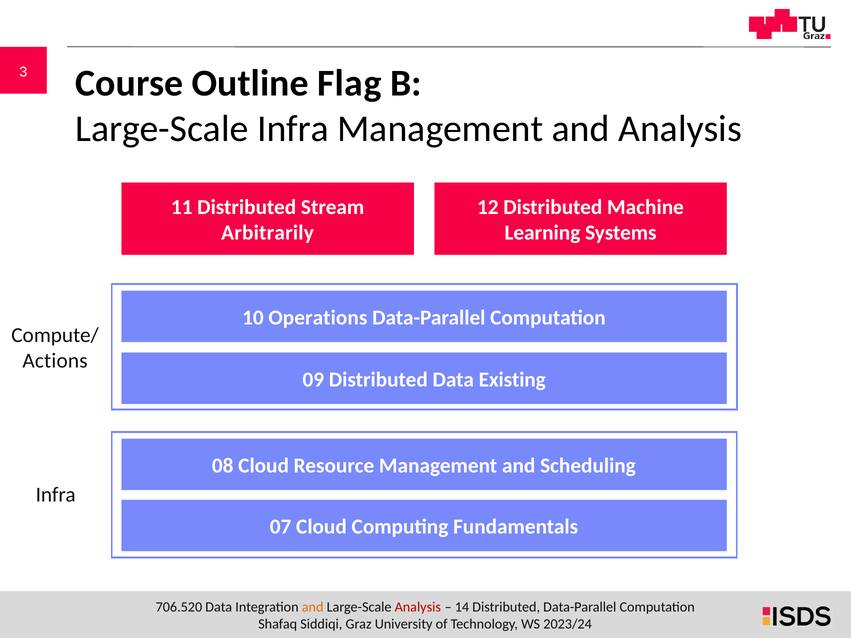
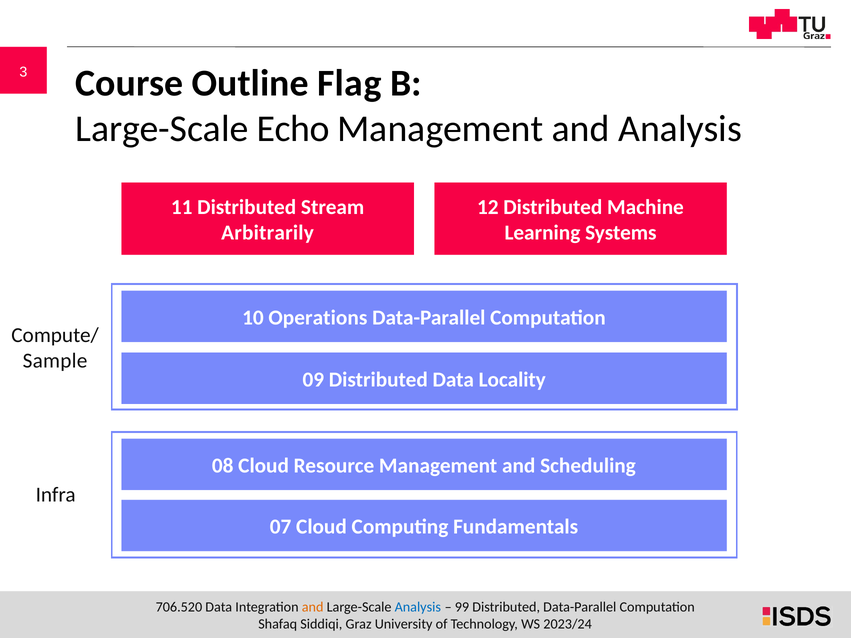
Large-Scale Infra: Infra -> Echo (293, 129)
Actions: Actions -> Sample (55, 361)
Existing: Existing -> Locality (512, 380)
Analysis colour: red -> blue (418, 607)
14: 14 -> 99 (462, 607)
